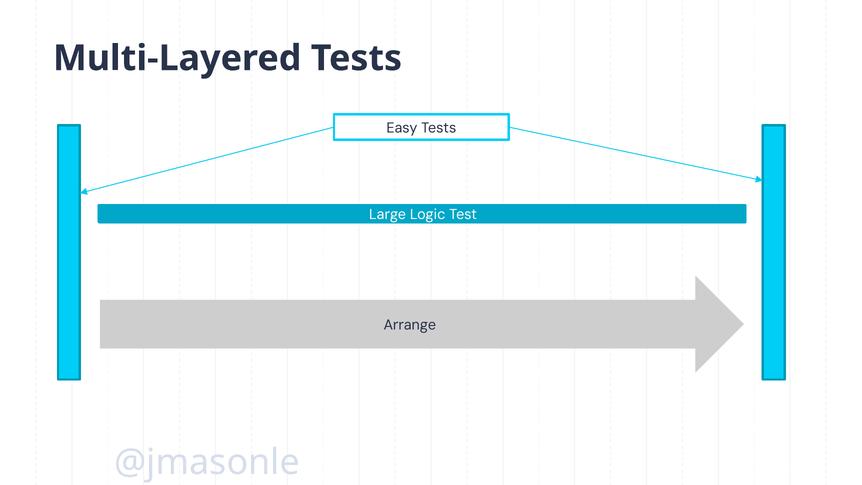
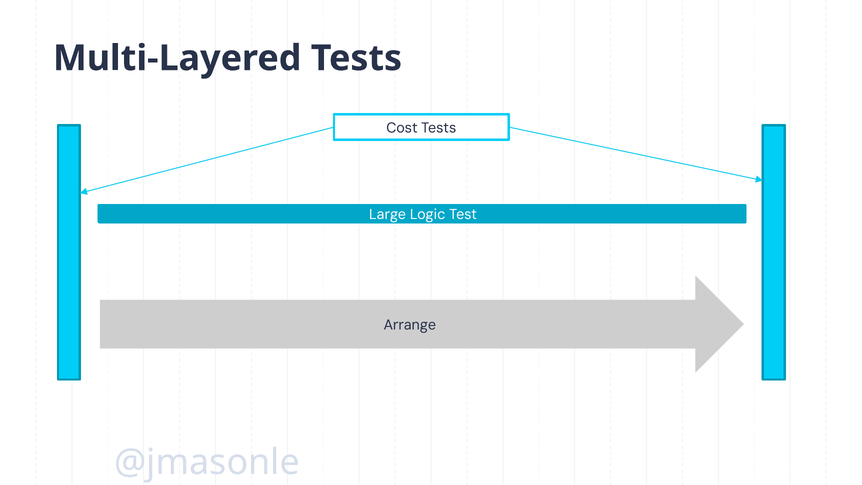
Easy: Easy -> Cost (402, 128)
